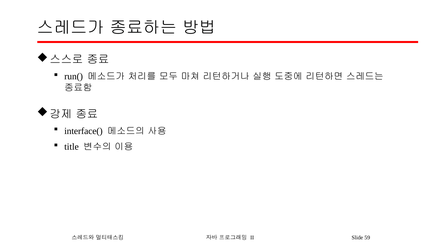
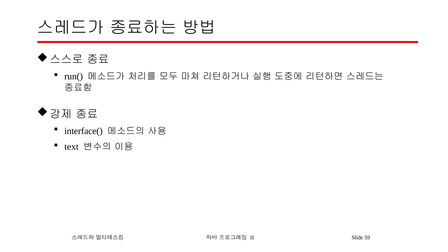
title: title -> text (71, 147)
